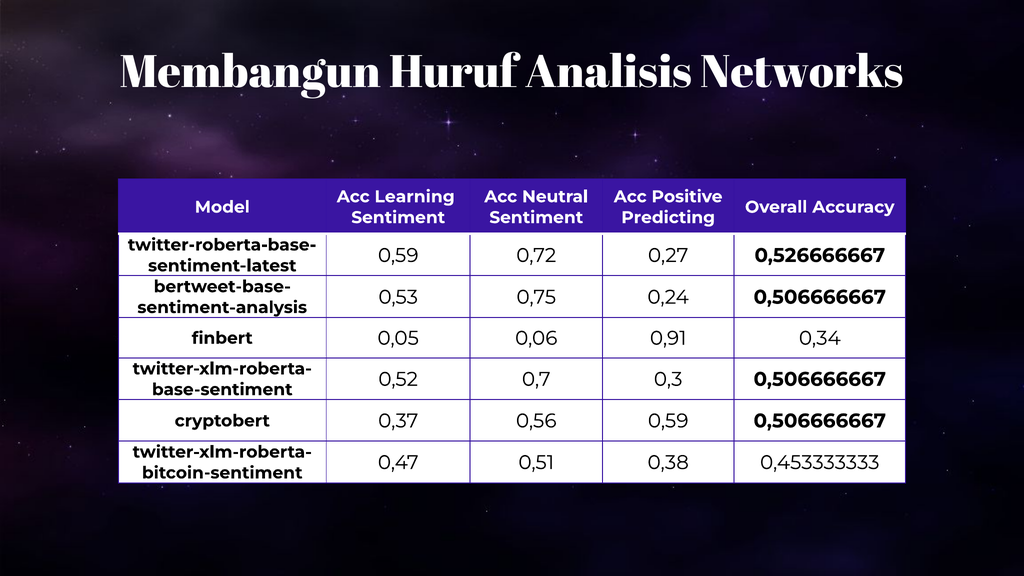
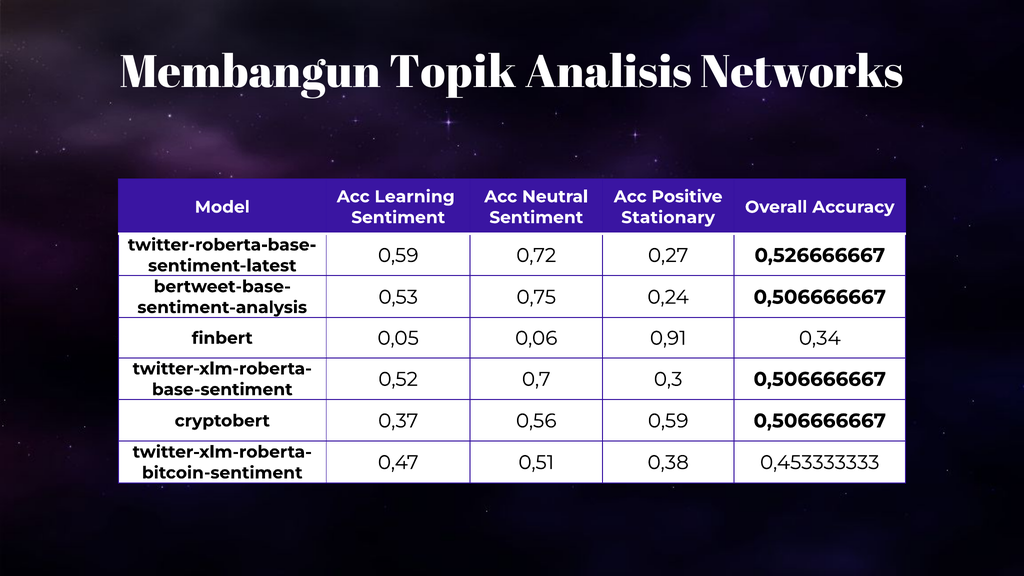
Huruf: Huruf -> Topik (453, 72)
Predicting: Predicting -> Stationary (668, 218)
